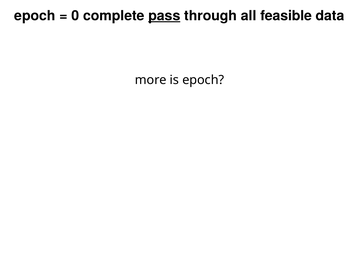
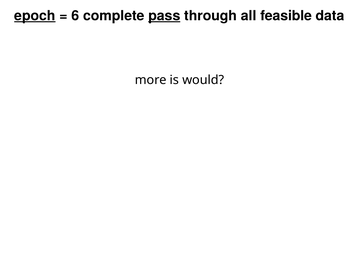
epoch underline: none -> present (35, 16)
0: 0 -> 6 (75, 16)
is epoch: epoch -> would (203, 80)
